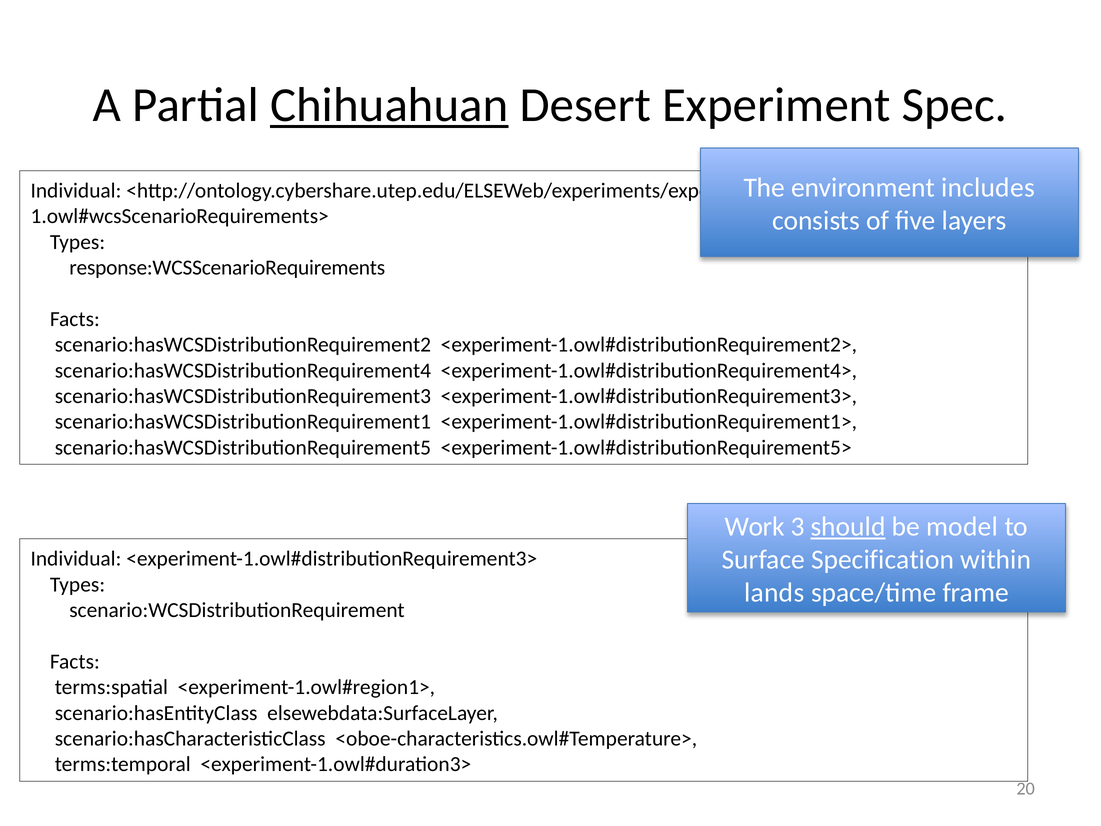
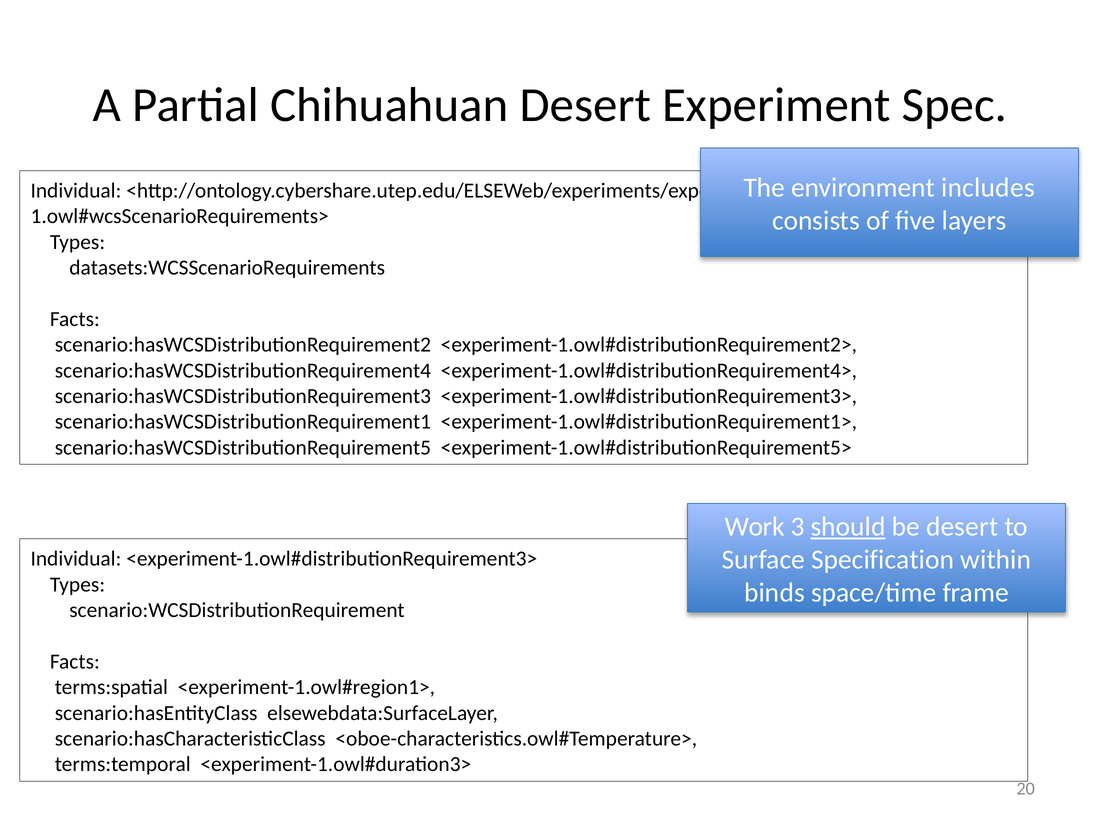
Chihuahuan underline: present -> none (389, 105)
response:WCSScenarioRequirements: response:WCSScenarioRequirements -> datasets:WCSScenarioRequirements (227, 268)
be model: model -> desert (962, 526)
lands: lands -> binds (774, 593)
